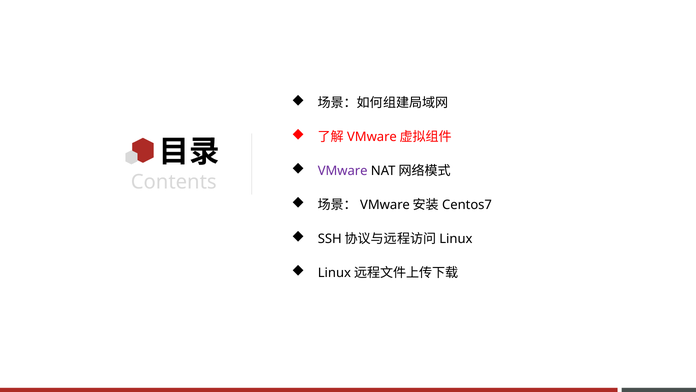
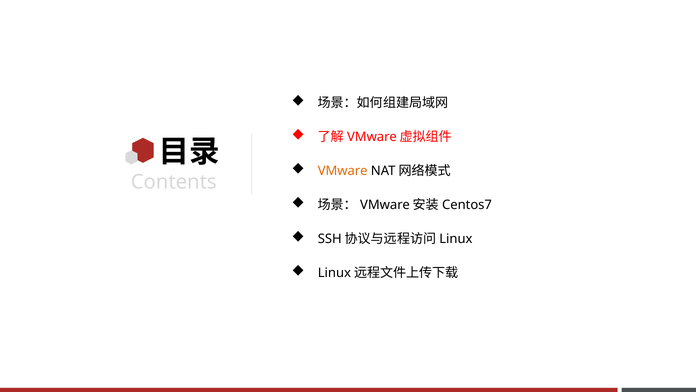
VMware colour: purple -> orange (343, 171)
